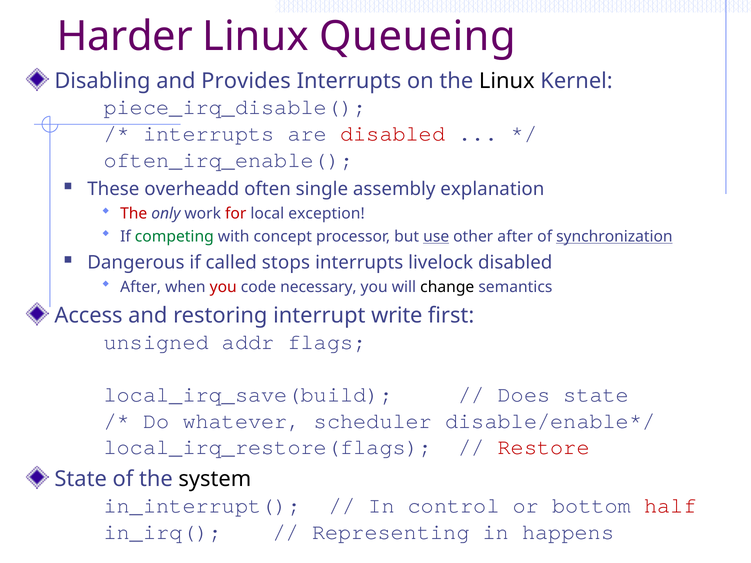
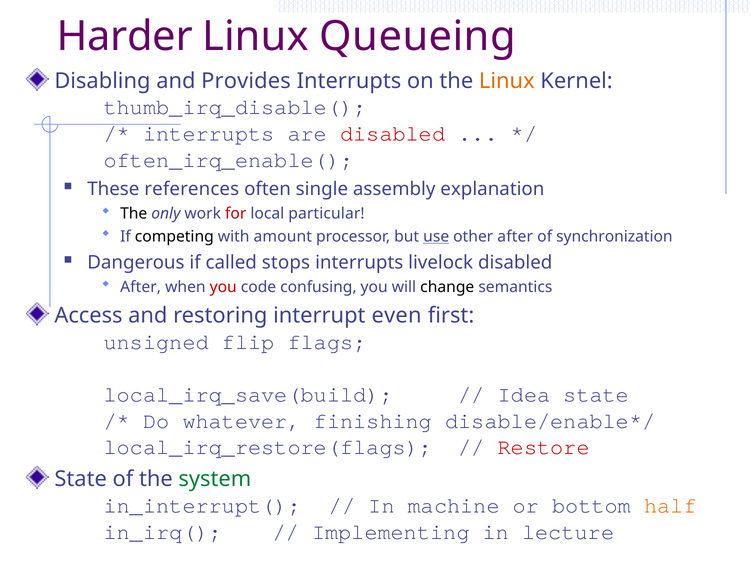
Linux colour: black -> orange (507, 81)
piece_irq_disable(: piece_irq_disable( -> thumb_irq_disable( (235, 107)
overheadd: overheadd -> references (192, 189)
The colour: red -> black (134, 214)
exception: exception -> particular (326, 214)
competing colour: green -> black (174, 237)
concept: concept -> amount (283, 237)
synchronization underline: present -> none (614, 237)
necessary: necessary -> confusing (318, 287)
write: write -> even (397, 316)
addr: addr -> flip (248, 342)
Does: Does -> Idea (524, 395)
scheduler: scheduler -> finishing (373, 421)
system colour: black -> green (215, 479)
control: control -> machine (454, 506)
half colour: red -> orange (670, 506)
Representing: Representing -> Implementing (391, 532)
happens: happens -> lecture (568, 532)
